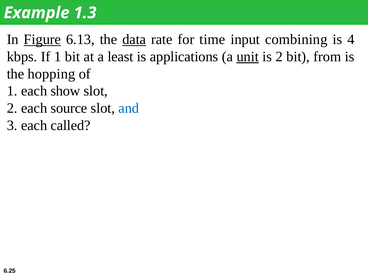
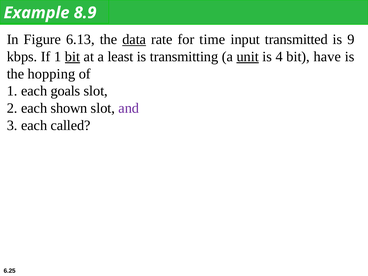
1.3: 1.3 -> 8.9 (85, 13)
Figure underline: present -> none (42, 39)
combining: combining -> transmitted (296, 39)
4: 4 -> 9 (351, 39)
bit underline: none -> present (73, 57)
applications: applications -> transmitting (184, 57)
is 2: 2 -> 4 (279, 57)
from: from -> have (327, 57)
show: show -> goals (65, 91)
source: source -> shown (69, 108)
and colour: blue -> purple (129, 108)
